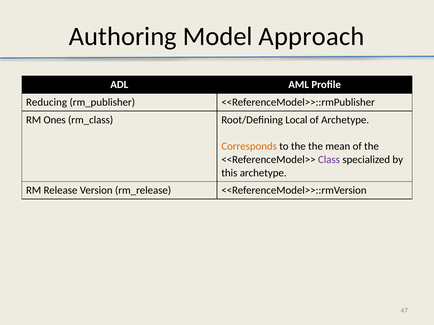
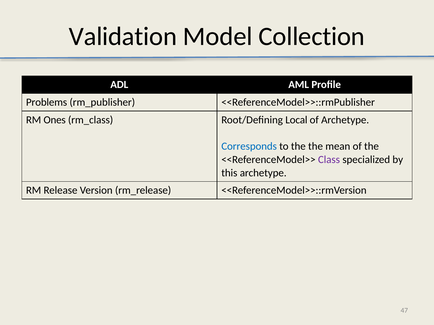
Authoring: Authoring -> Validation (123, 37)
Approach: Approach -> Collection (312, 37)
Reducing: Reducing -> Problems (47, 102)
Corresponds colour: orange -> blue (249, 147)
